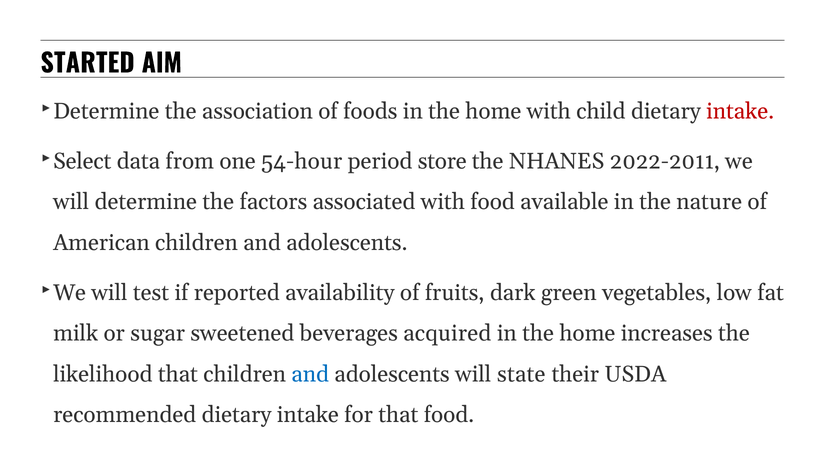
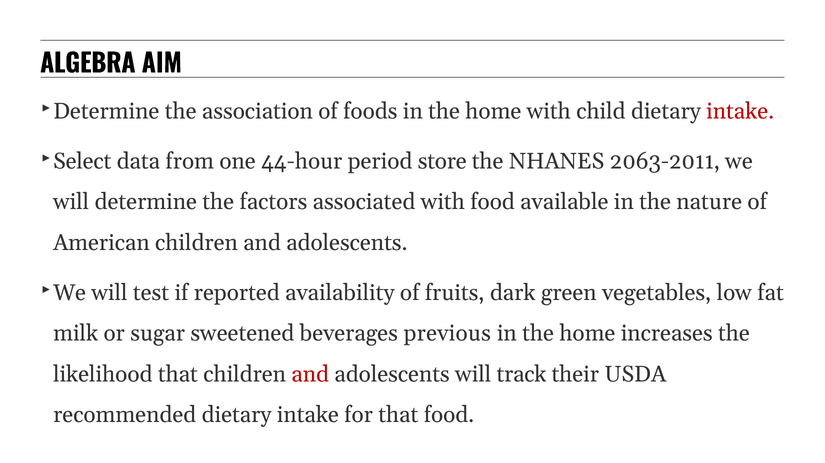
STARTED: STARTED -> ALGEBRA (88, 64)
54-hour: 54-hour -> 44-hour (302, 162)
2022-2011: 2022-2011 -> 2063-2011 (665, 162)
acquired: acquired -> previous (447, 334)
and colour: blue -> red (310, 374)
state: state -> track (521, 374)
